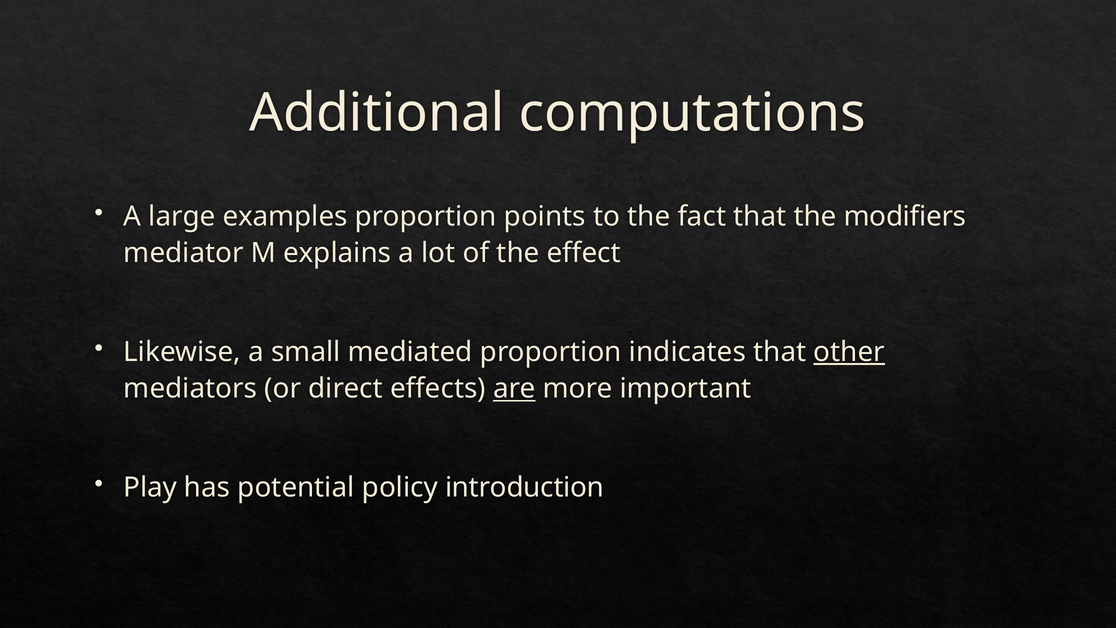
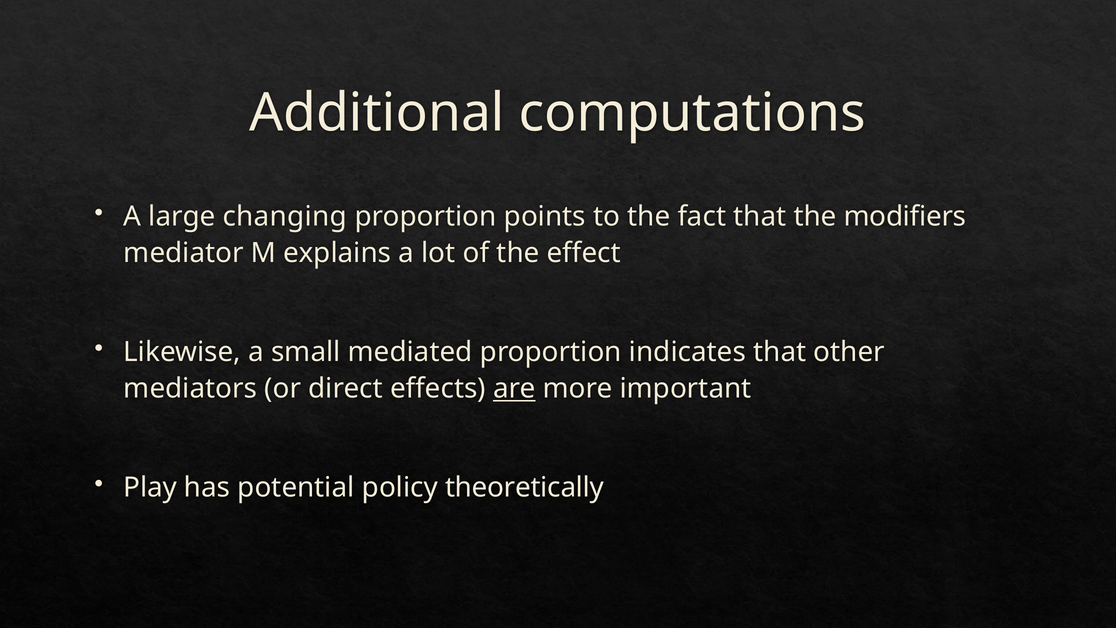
examples: examples -> changing (285, 216)
other underline: present -> none (849, 352)
introduction: introduction -> theoretically (525, 487)
